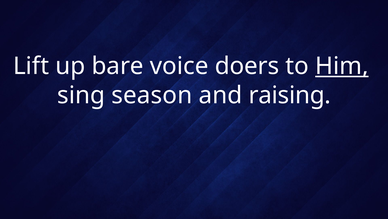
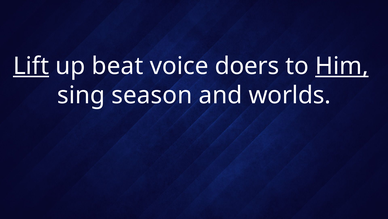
Lift underline: none -> present (31, 66)
bare: bare -> beat (117, 66)
raising: raising -> worlds (290, 95)
